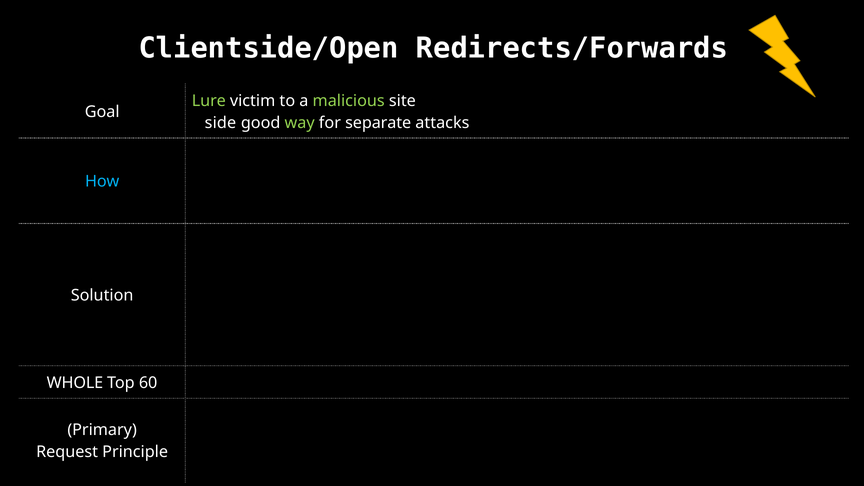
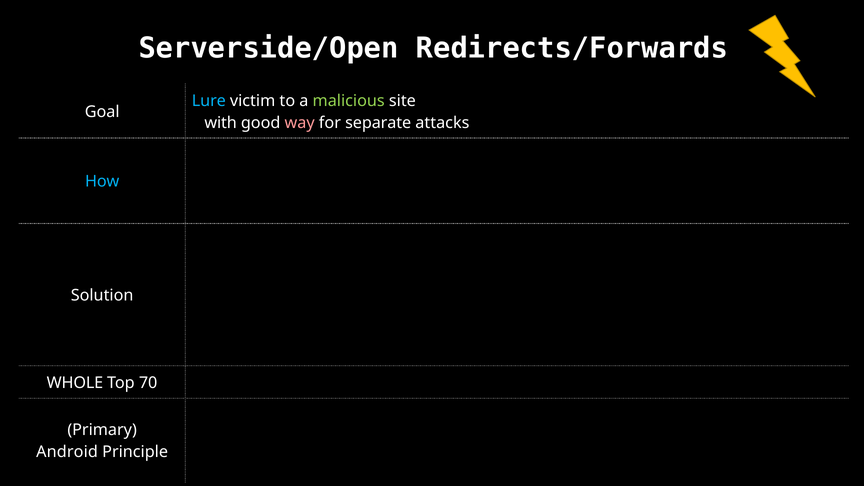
Clientside/Open: Clientside/Open -> Serverside/Open (269, 48)
Lure colour: light green -> light blue (209, 101)
side: side -> with (221, 123)
way colour: light green -> pink (300, 123)
60: 60 -> 70 (148, 383)
Request: Request -> Android (67, 452)
